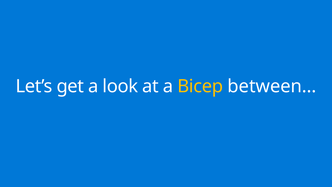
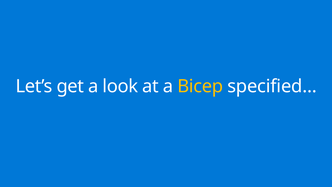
between…: between… -> specified… (272, 86)
